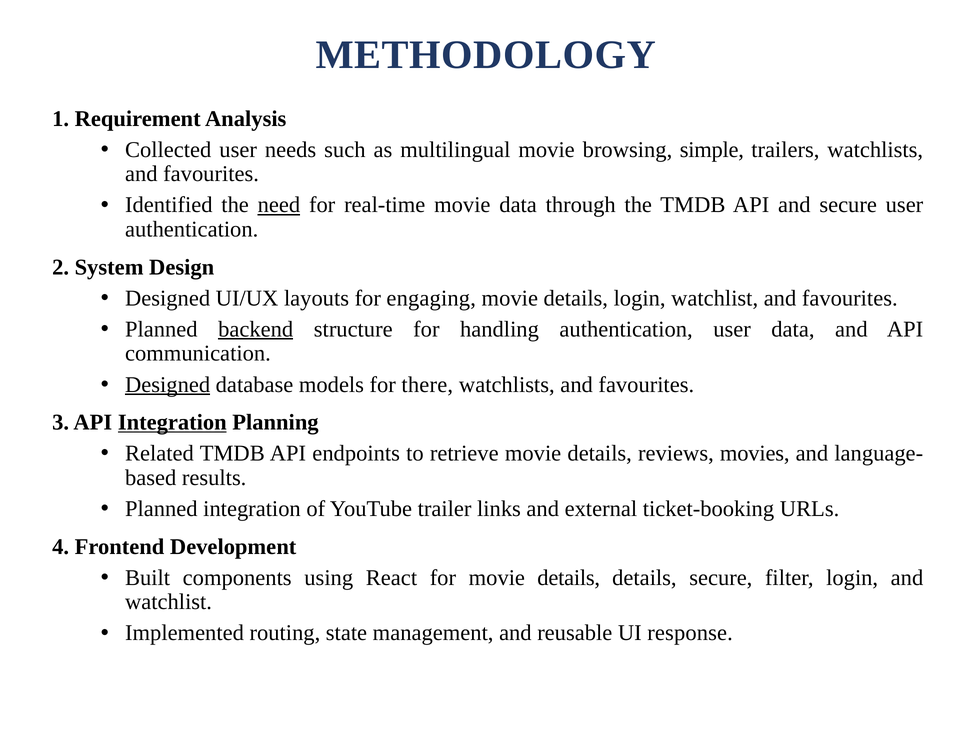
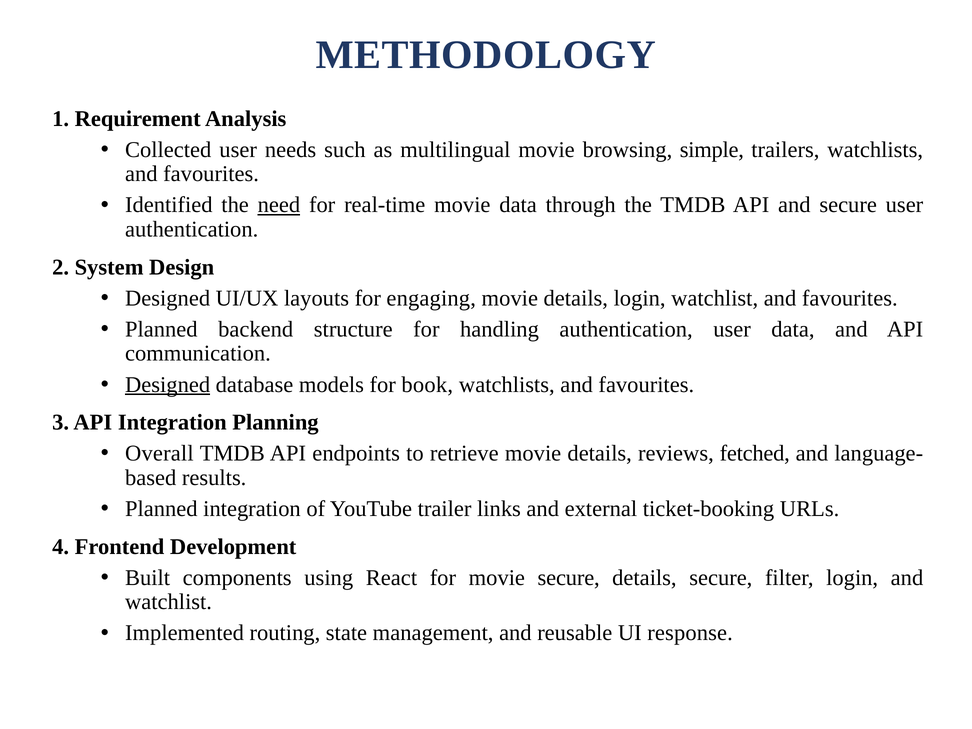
backend underline: present -> none (256, 329)
there: there -> book (427, 385)
Integration underline: present -> none (172, 422)
Related: Related -> Overall (159, 453)
movies: movies -> fetched (755, 453)
for movie details: details -> secure (569, 578)
